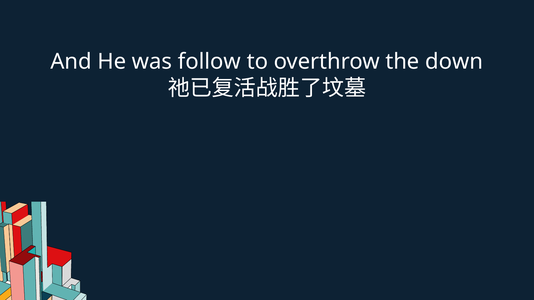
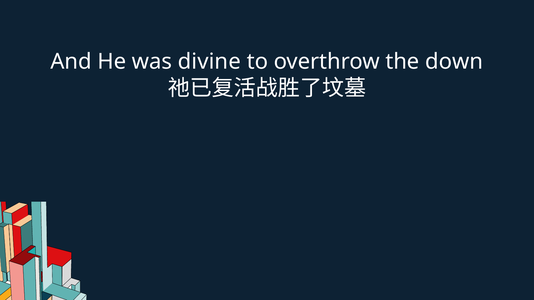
follow: follow -> divine (209, 62)
